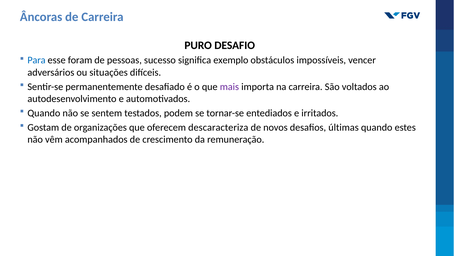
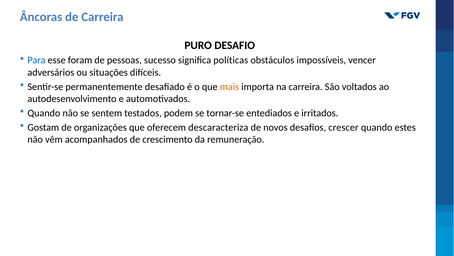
exemplo: exemplo -> políticas (231, 60)
mais colour: purple -> orange (229, 87)
últimas: últimas -> crescer (343, 127)
